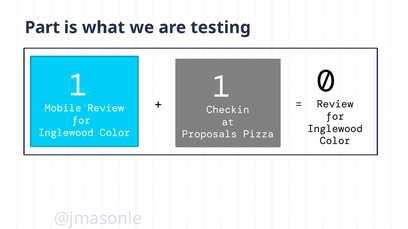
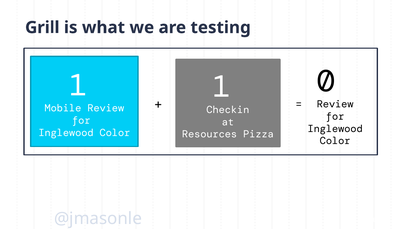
Part: Part -> Grill (42, 28)
Proposals: Proposals -> Resources (210, 135)
